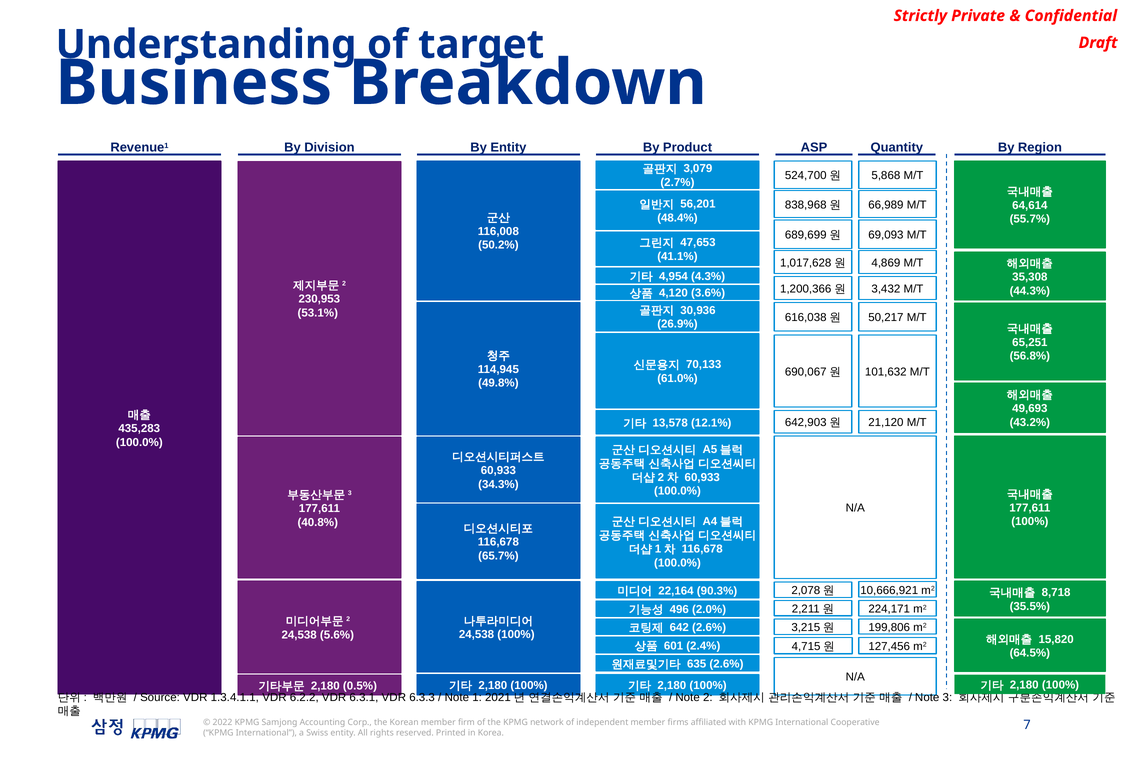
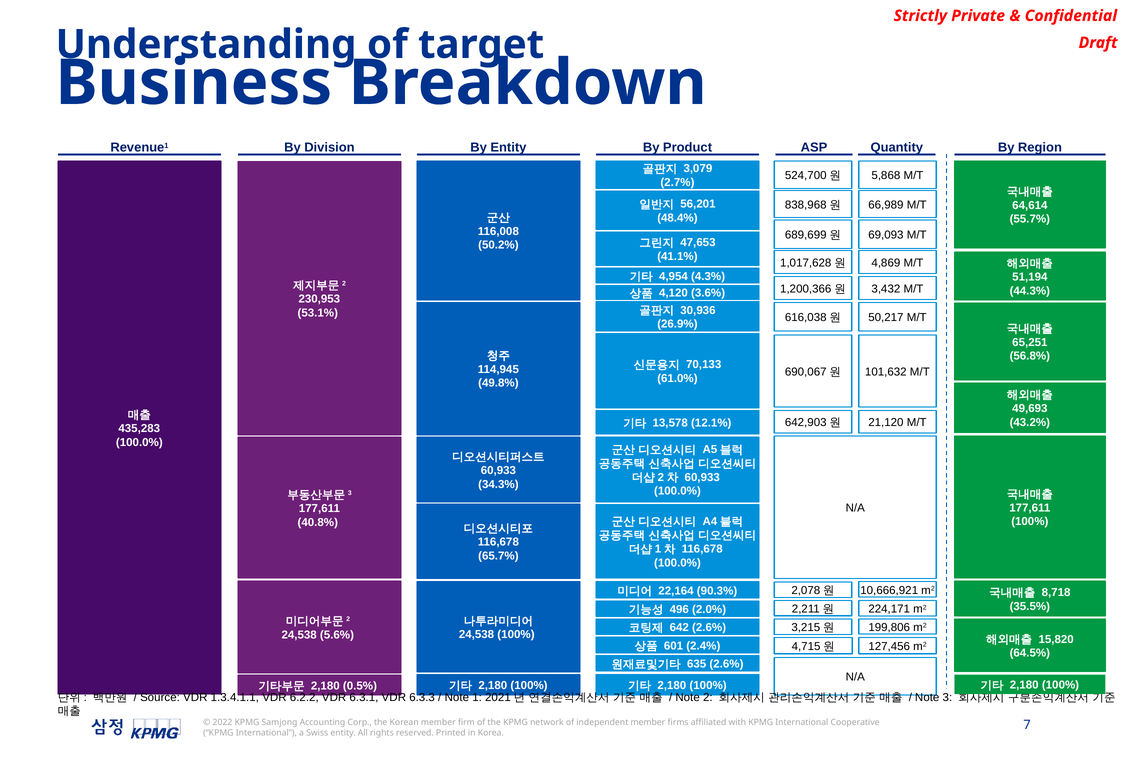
35,308: 35,308 -> 51,194 (1030, 277)
